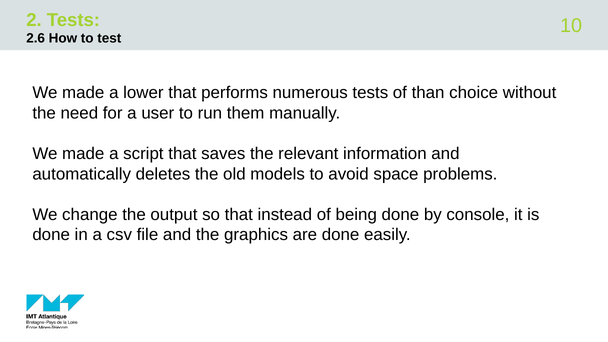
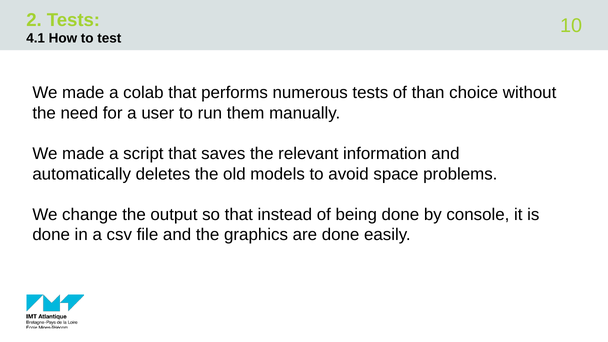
2.6: 2.6 -> 4.1 (36, 39)
lower: lower -> colab (143, 93)
